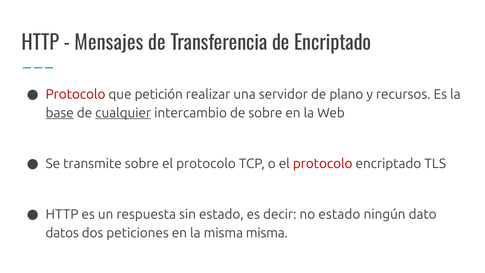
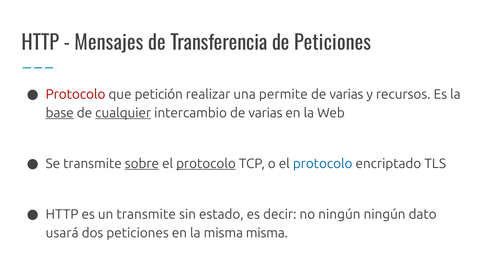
de Encriptado: Encriptado -> Peticiones (333, 43)
servidor: servidor -> permite (283, 94)
plano: plano -> varias (346, 94)
intercambio de sobre: sobre -> varias (265, 113)
sobre underline: none -> present (142, 163)
protocolo underline: none -> present (206, 163)
protocolo colour: red -> blue (323, 163)
un respuesta: respuesta -> transmite (146, 214)
no estado: estado -> ningún (339, 214)
datos: datos -> usará (62, 233)
